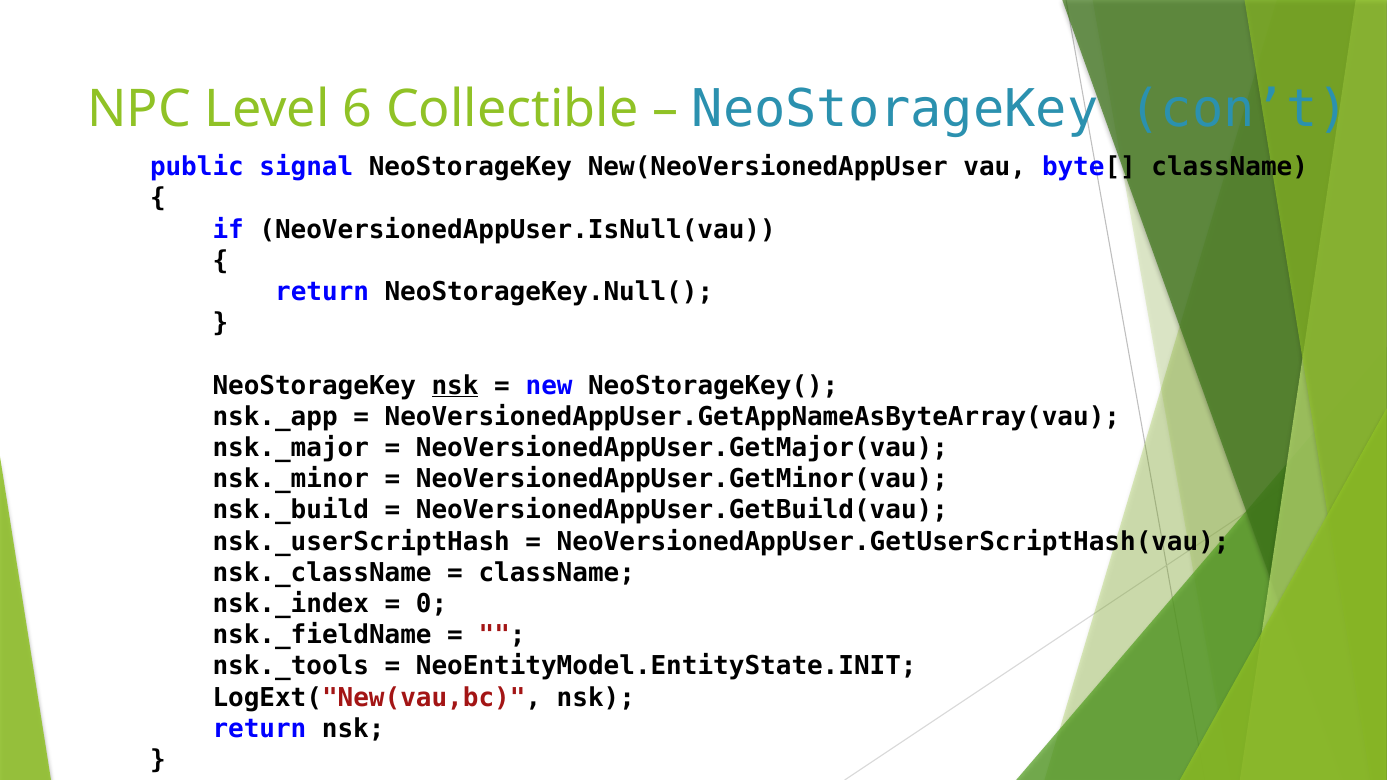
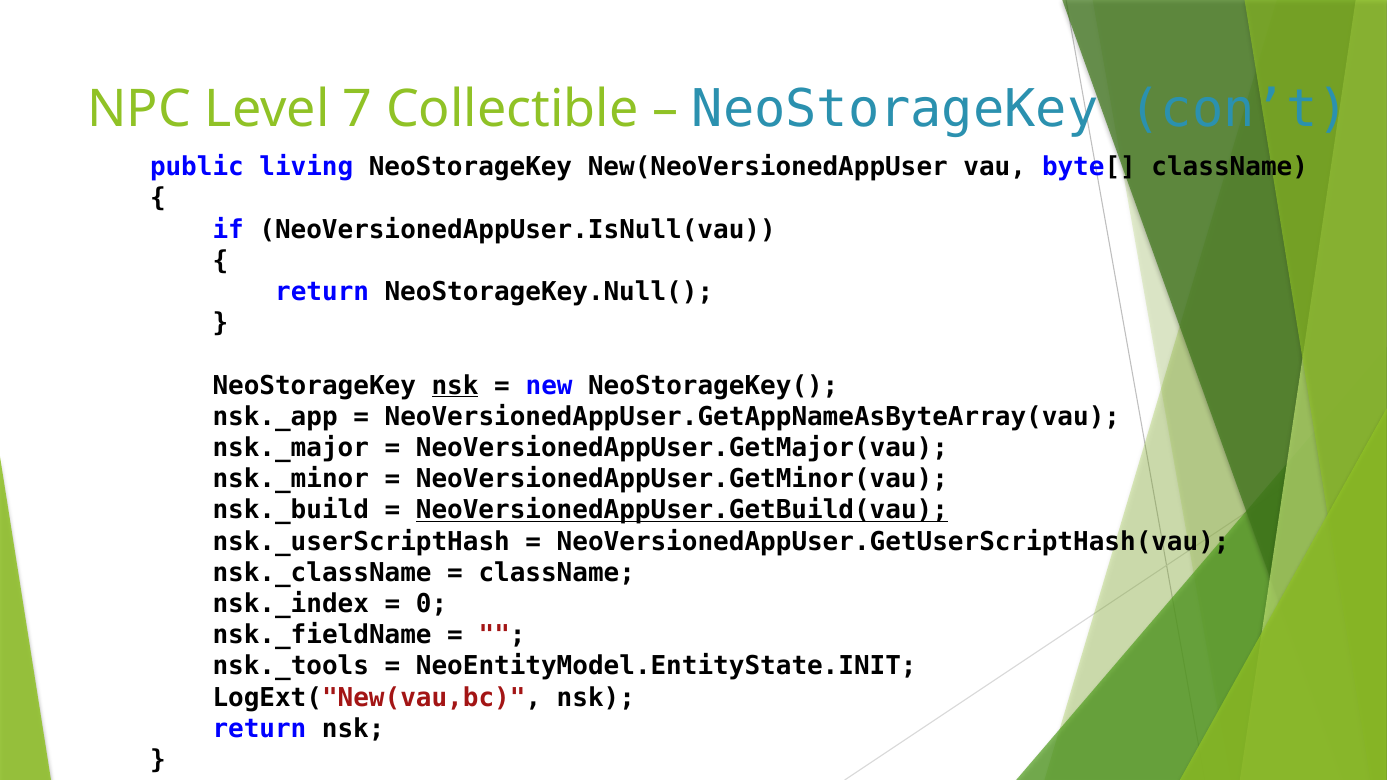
6: 6 -> 7 (358, 109)
signal: signal -> living (306, 167)
NeoVersionedAppUser.GetBuild(vau underline: none -> present (682, 510)
